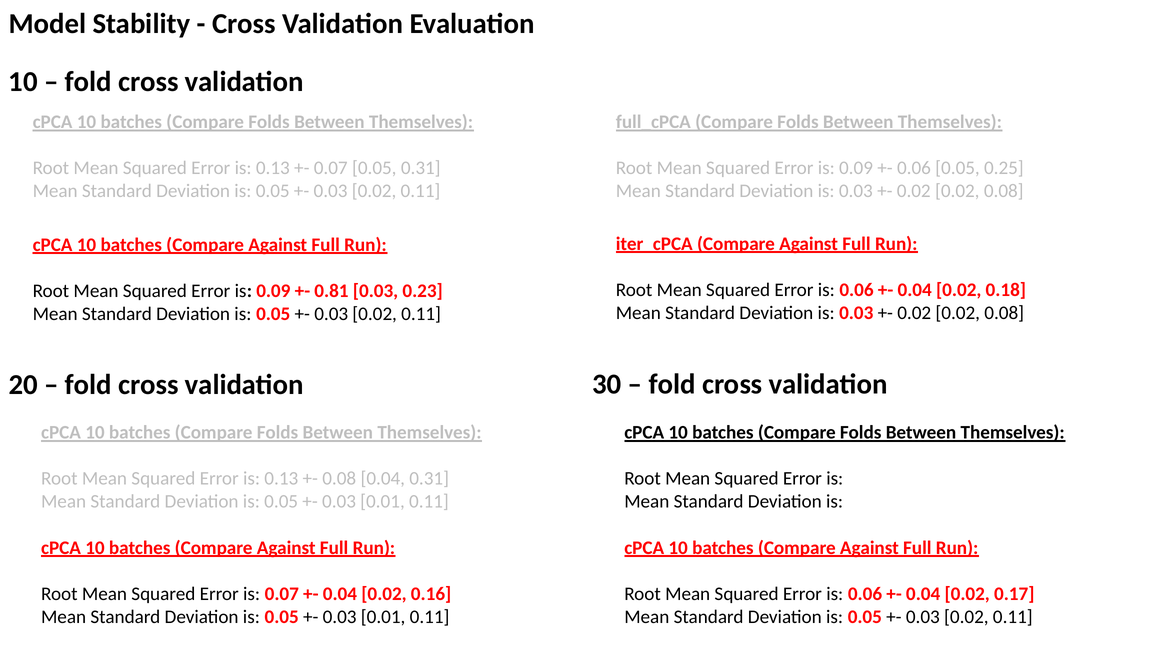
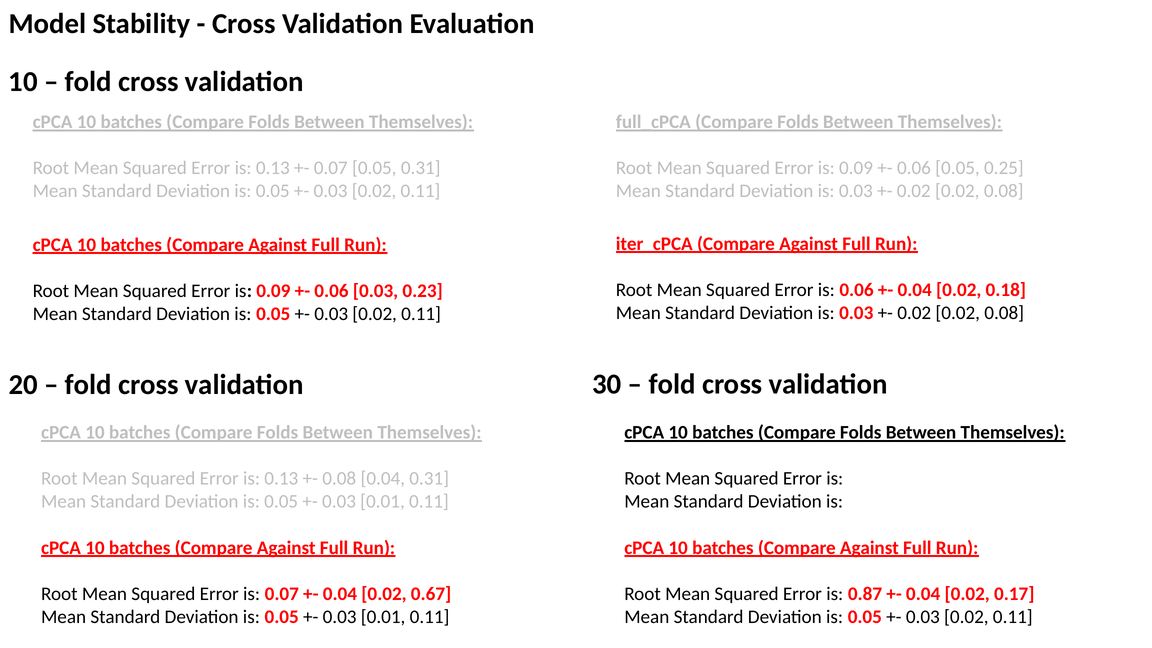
0.81: 0.81 -> 0.06 (331, 291)
0.16: 0.16 -> 0.67 (431, 594)
0.06: 0.06 -> 0.87 (865, 594)
